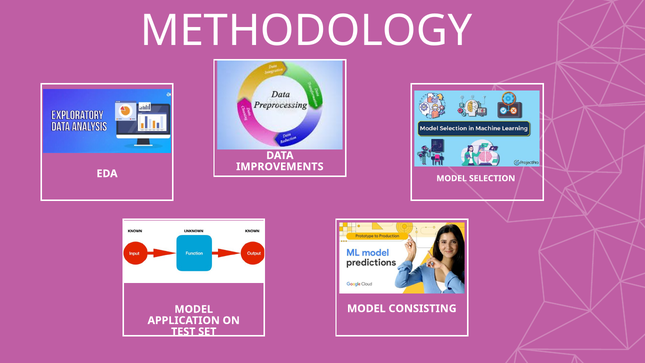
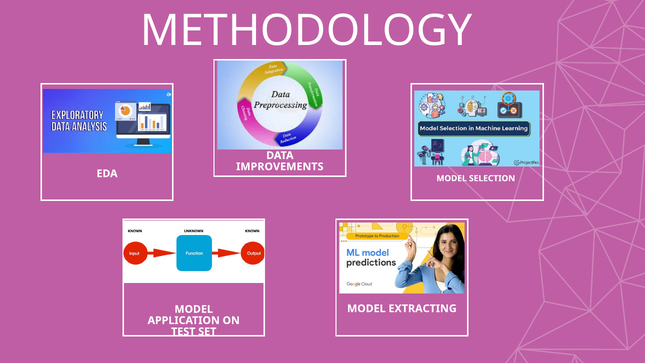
CONSISTING: CONSISTING -> EXTRACTING (423, 308)
